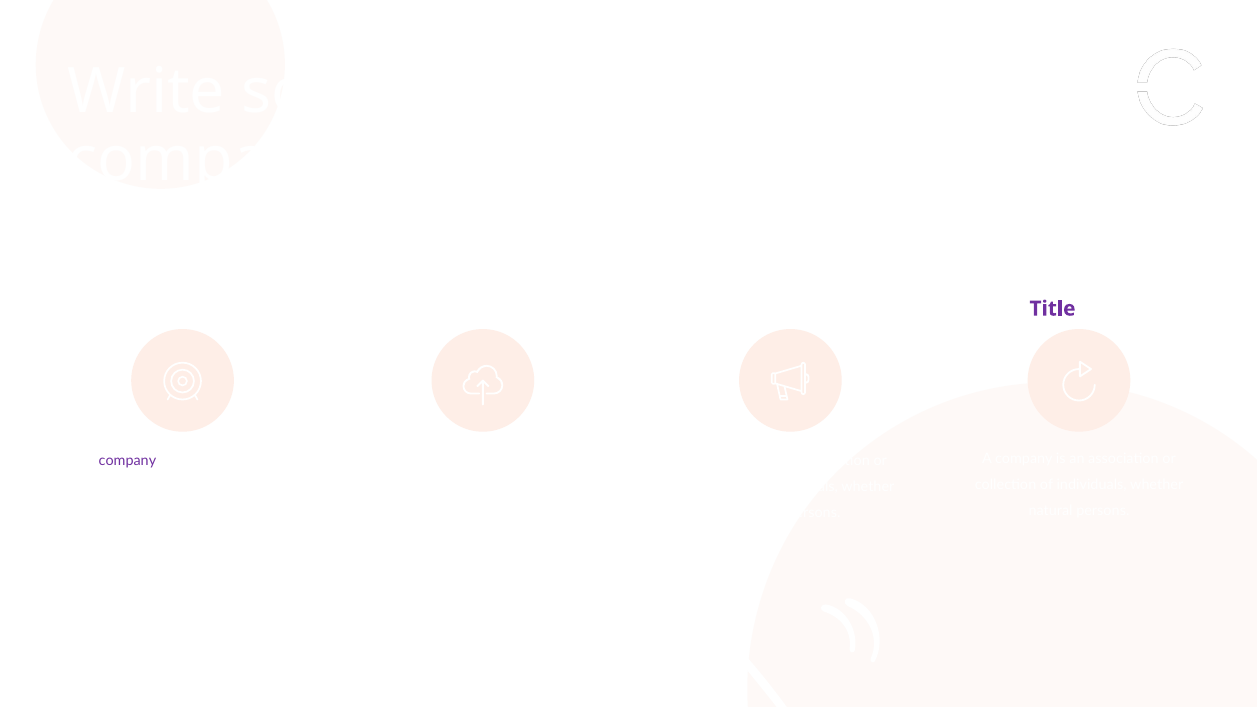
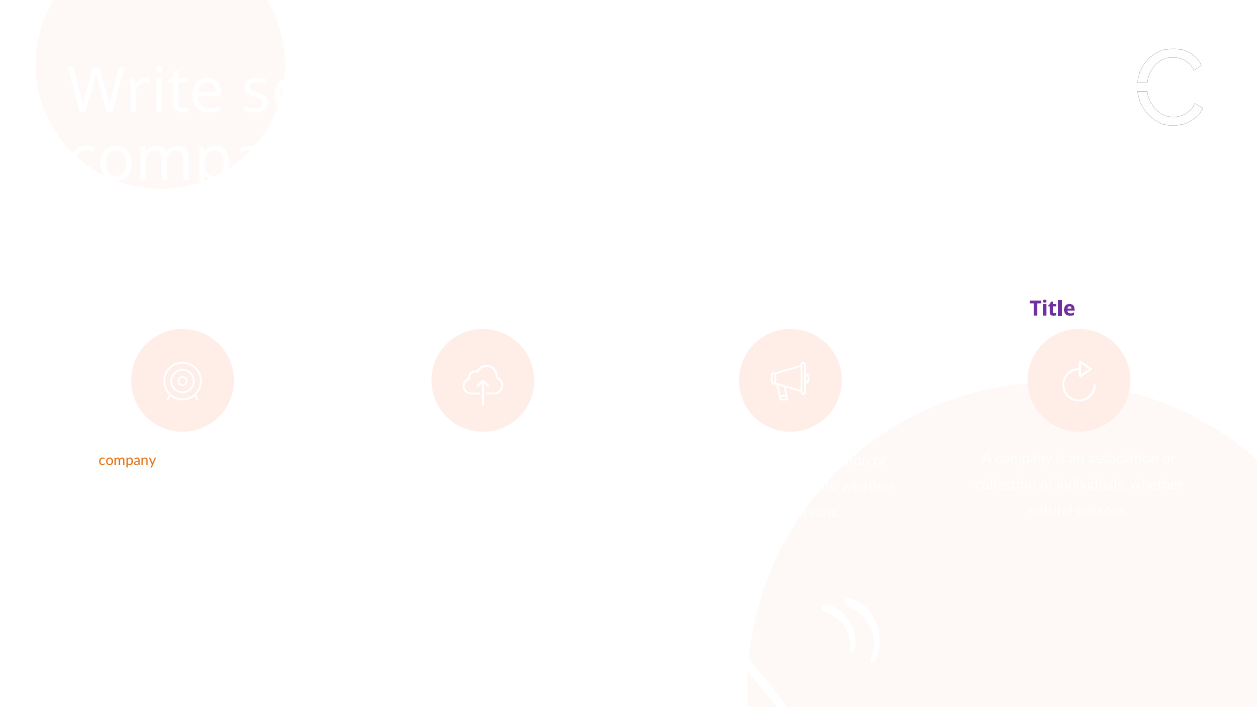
company colour: purple -> orange (127, 461)
